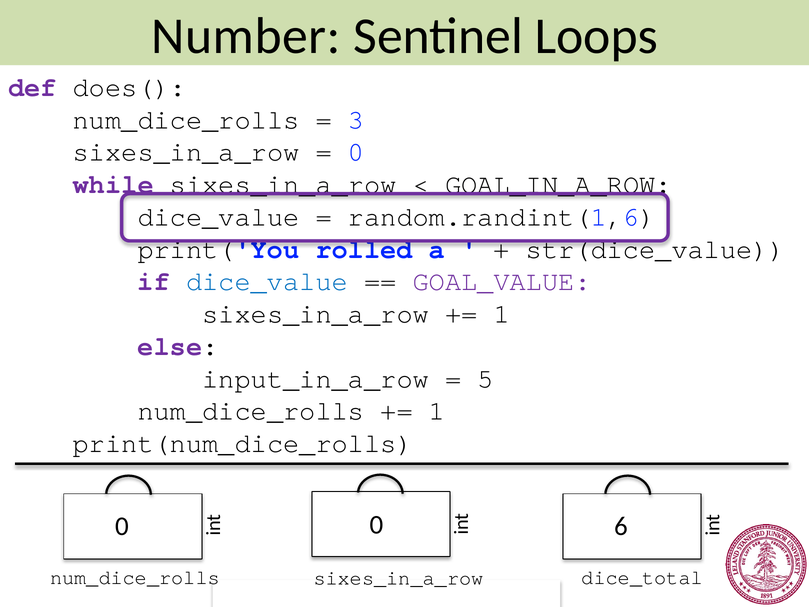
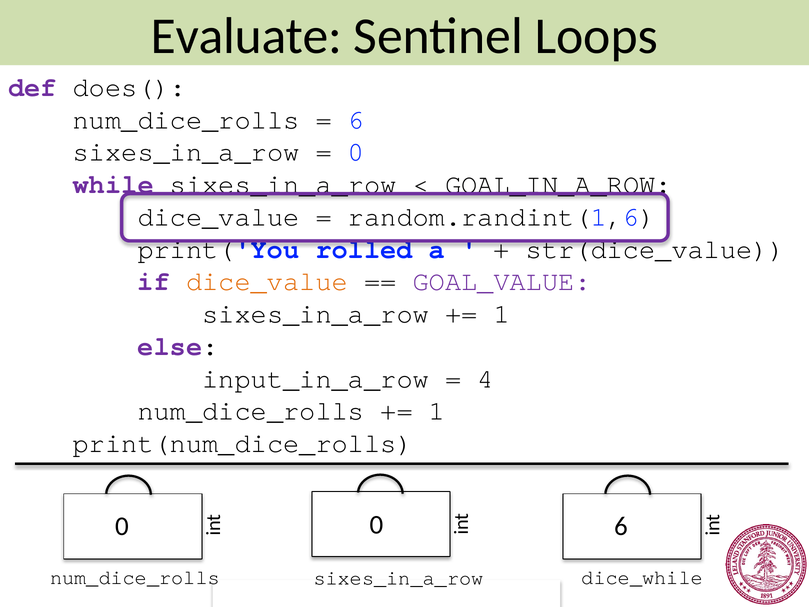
Number: Number -> Evaluate (246, 36)
3: 3 -> 6 (356, 120)
dice_value colour: blue -> orange (267, 281)
5: 5 -> 4 (486, 378)
dice_total: dice_total -> dice_while (642, 577)
